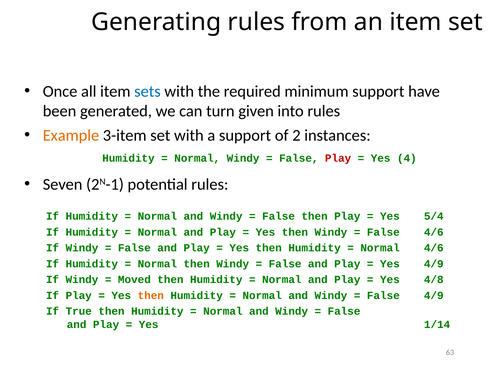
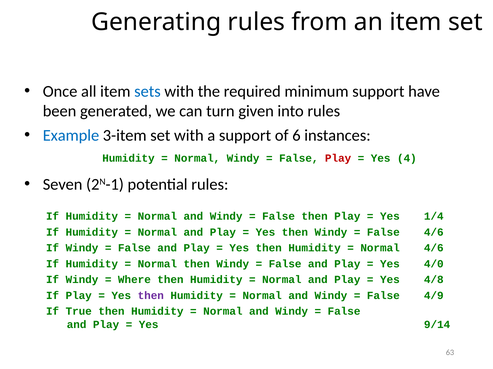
Example colour: orange -> blue (71, 136)
2: 2 -> 6 (296, 136)
5/4: 5/4 -> 1/4 (434, 217)
4/9: 4/9 -> 4/0 (434, 264)
Moved: Moved -> Where (134, 280)
then colour: orange -> purple (151, 296)
1/14: 1/14 -> 9/14 (437, 325)
